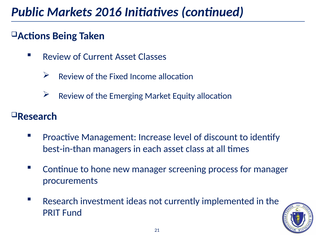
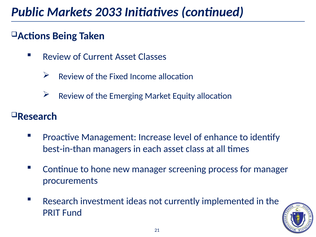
2016: 2016 -> 2033 (108, 12)
discount: discount -> enhance (221, 137)
